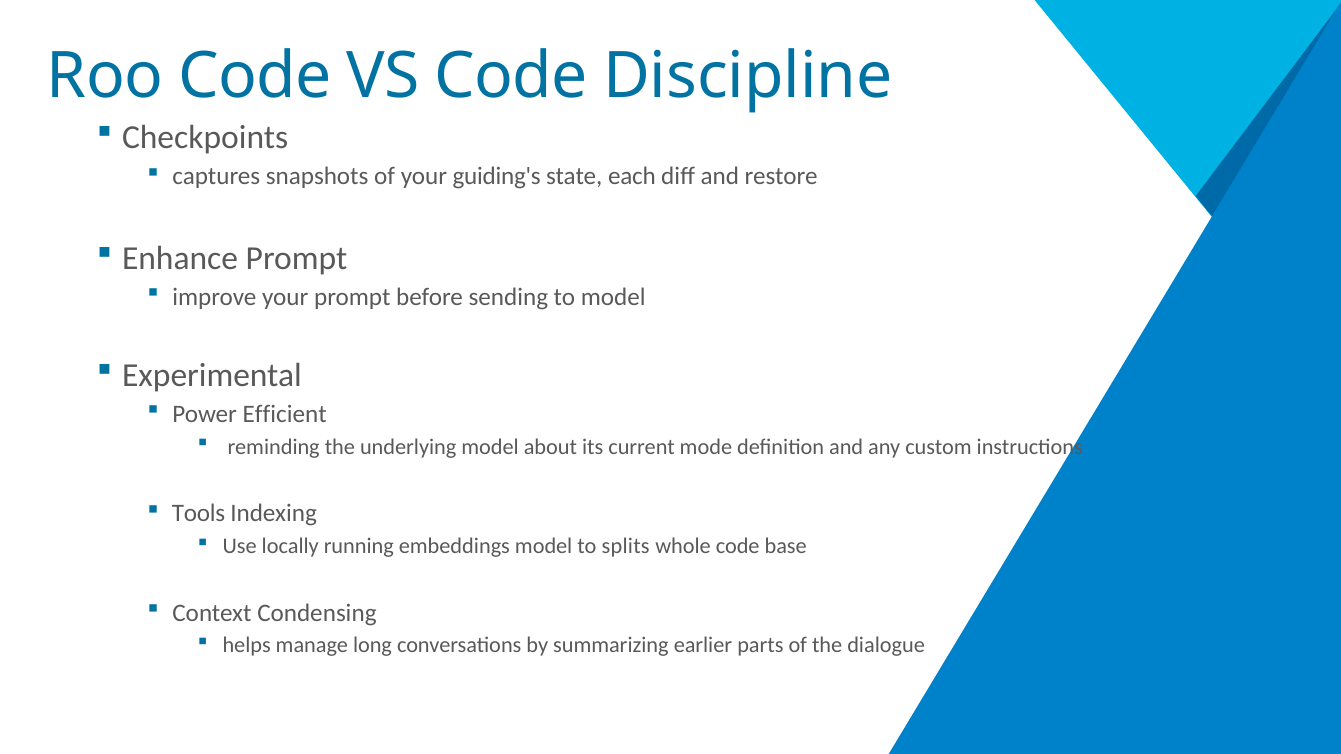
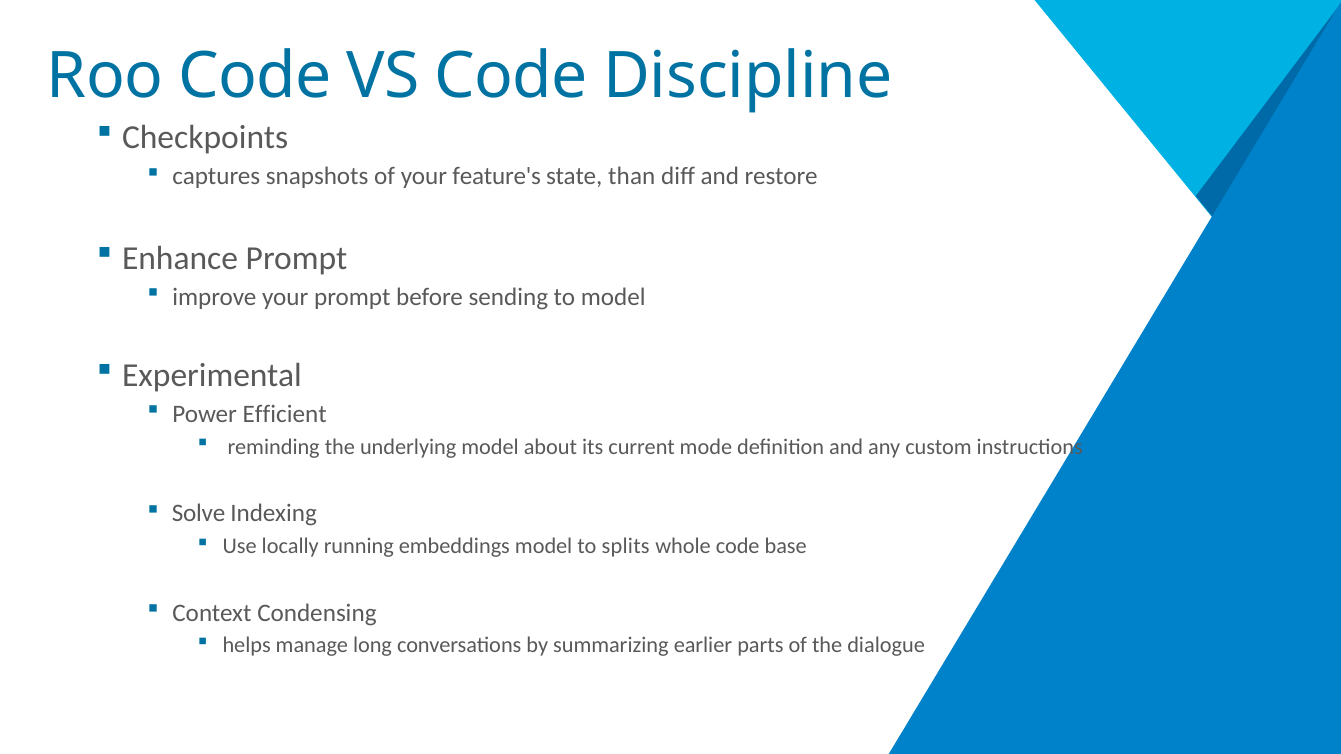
guiding's: guiding's -> feature's (497, 177)
each: each -> than (632, 177)
Tools: Tools -> Solve (199, 514)
